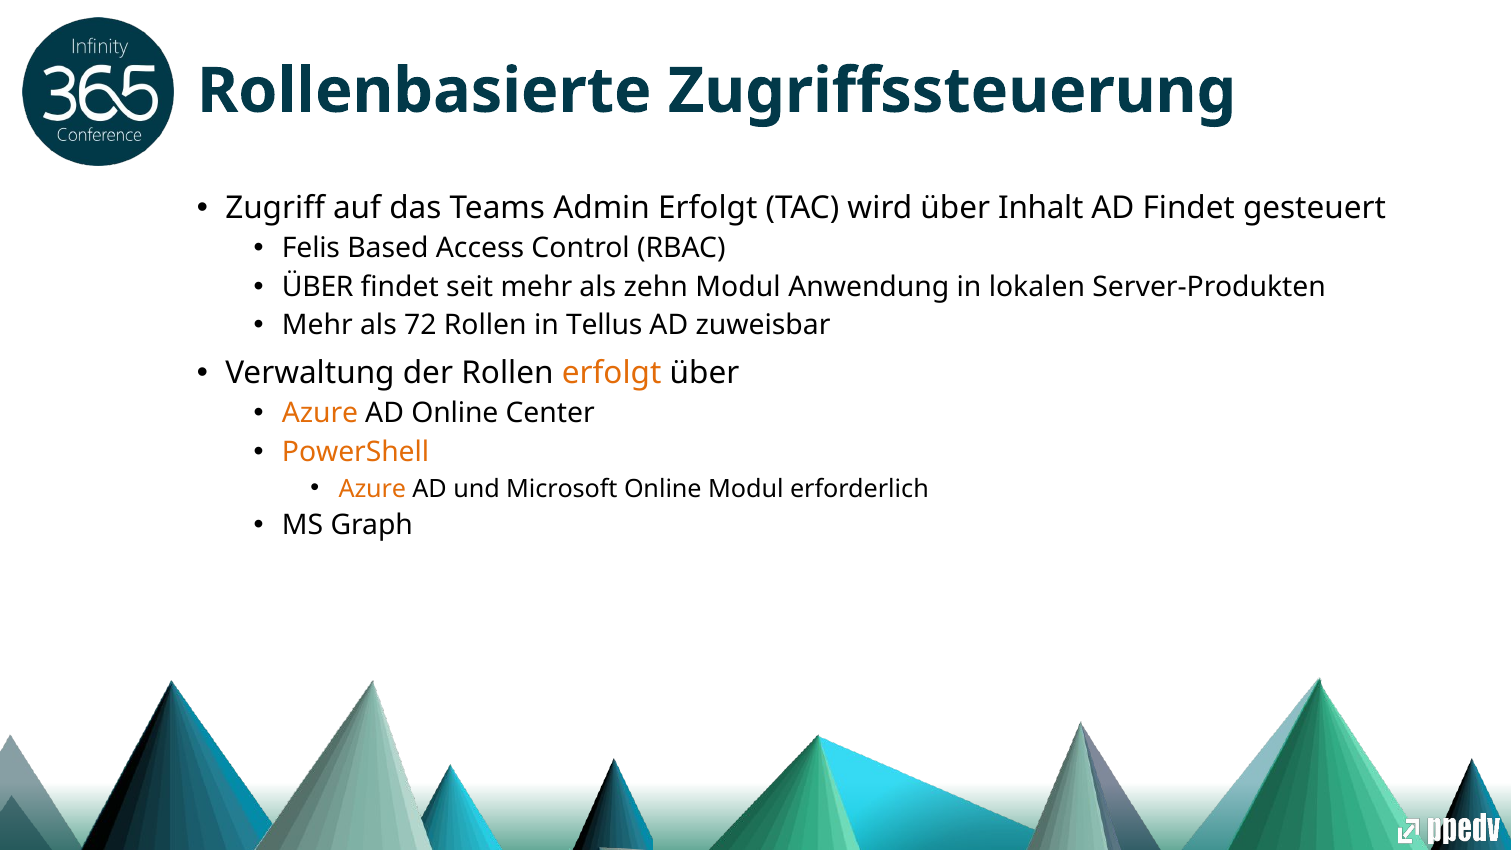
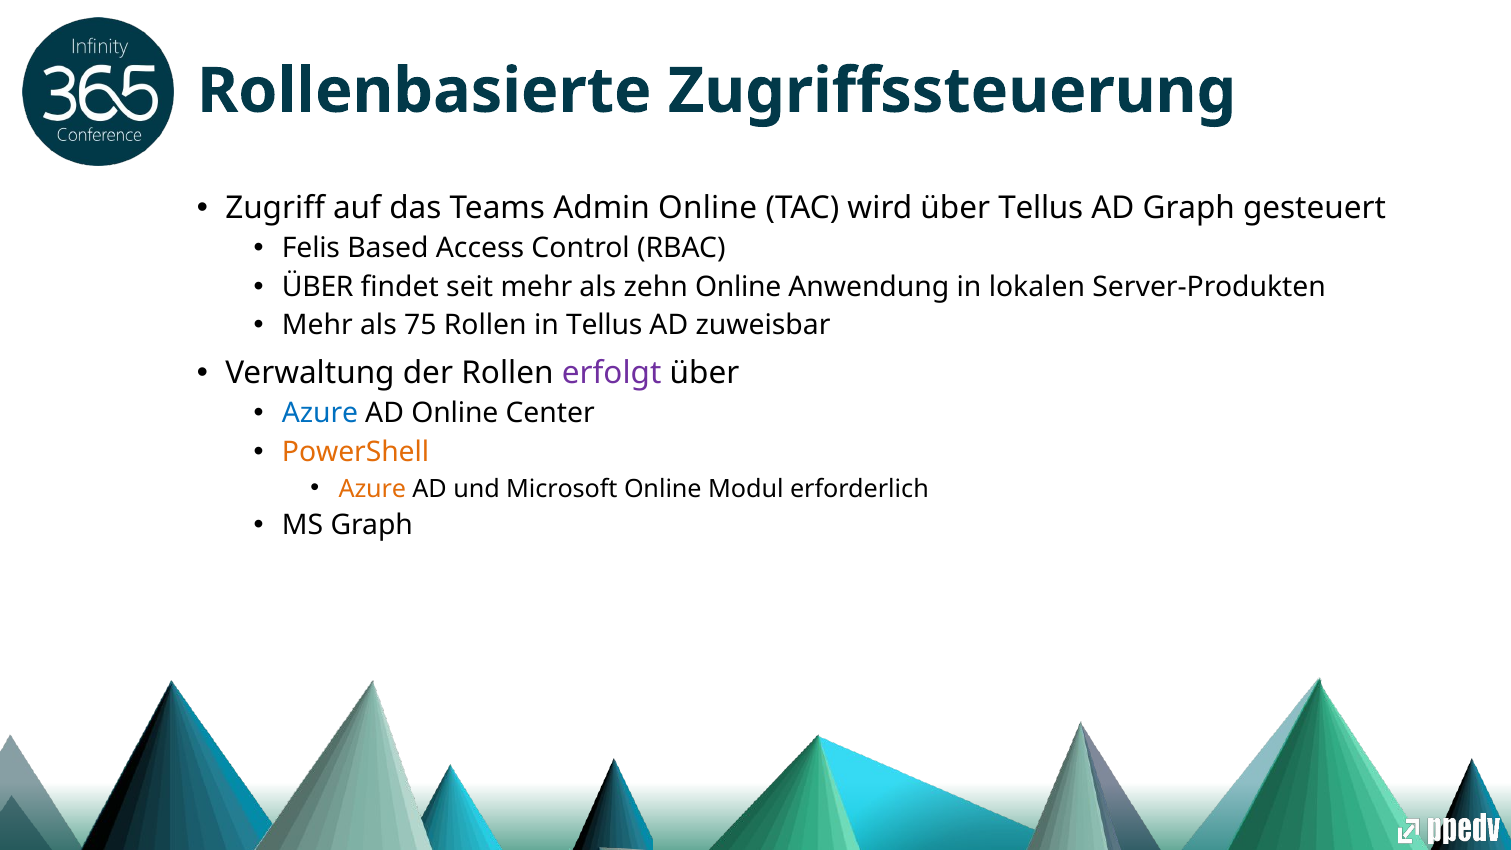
Admin Erfolgt: Erfolgt -> Online (708, 208)
über Inhalt: Inhalt -> Tellus (1041, 208)
AD Findet: Findet -> Graph (1189, 208)
zehn Modul: Modul -> Online (738, 287)
72: 72 -> 75 (420, 325)
erfolgt colour: orange -> purple (612, 373)
Azure colour: orange -> blue (320, 413)
